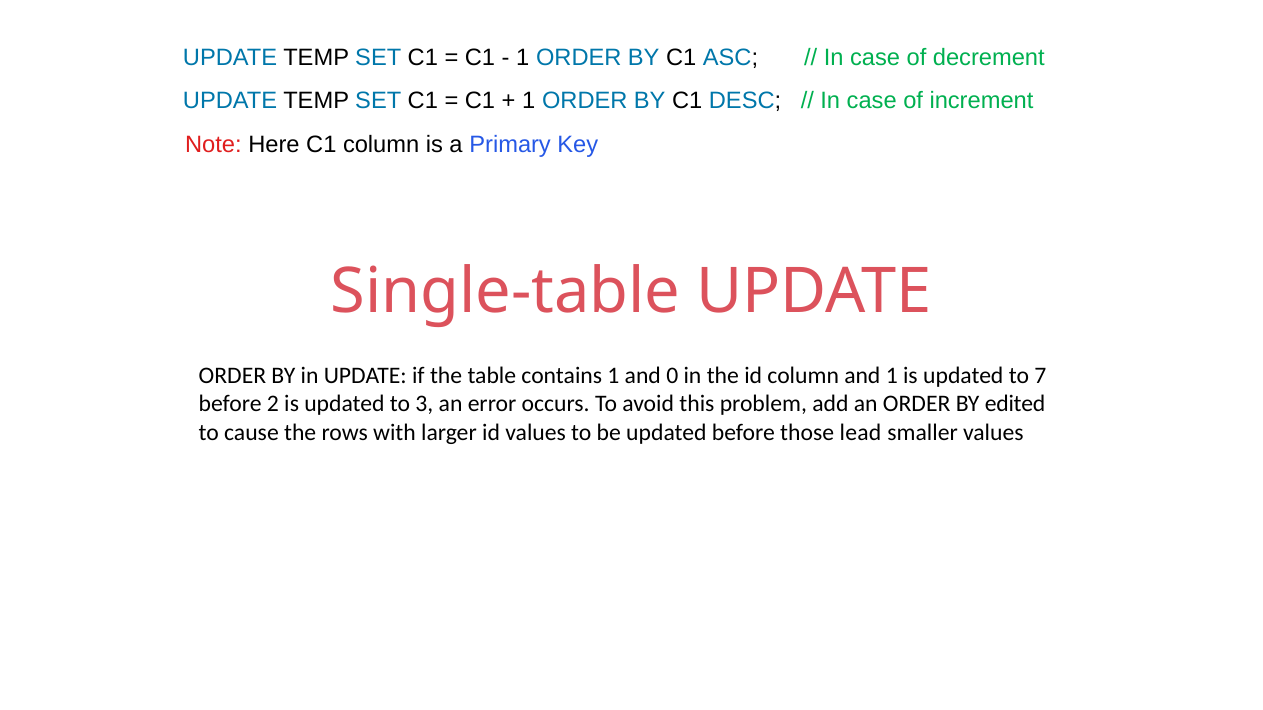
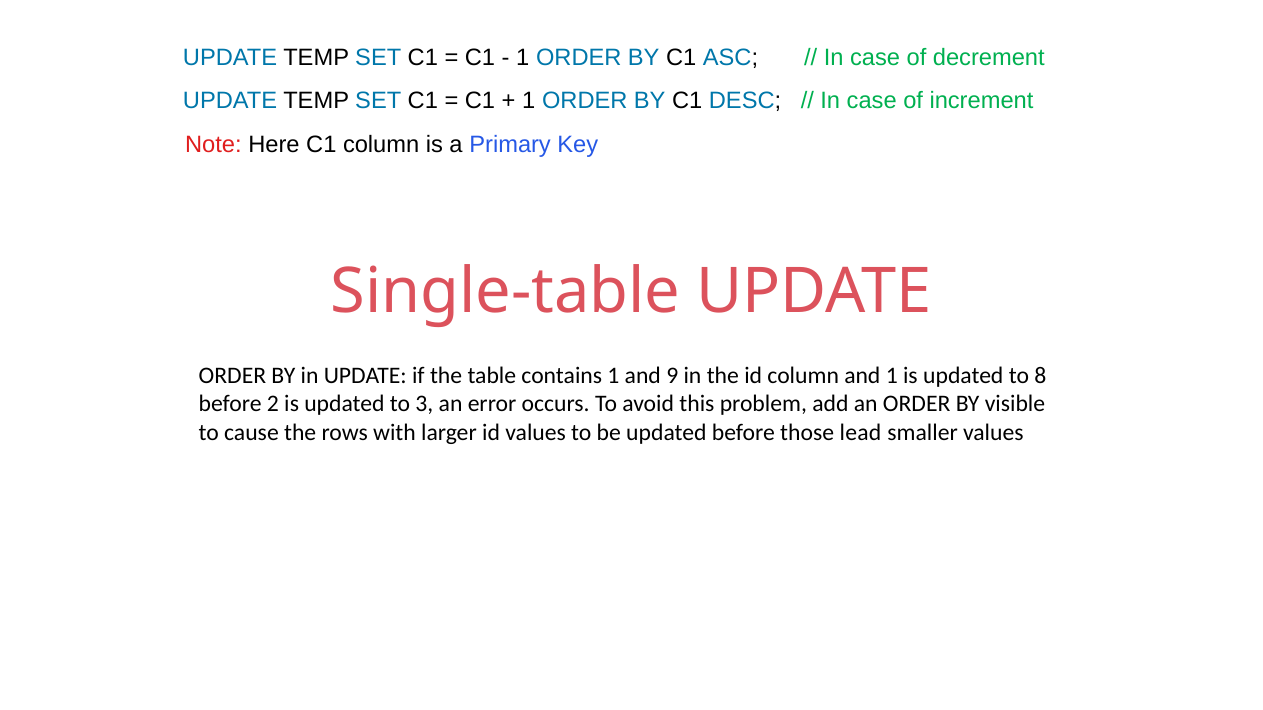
0: 0 -> 9 (672, 376)
7: 7 -> 8 (1040, 376)
edited: edited -> visible (1015, 404)
